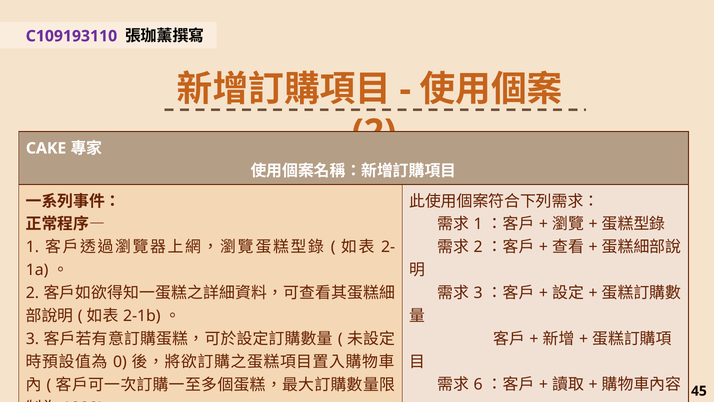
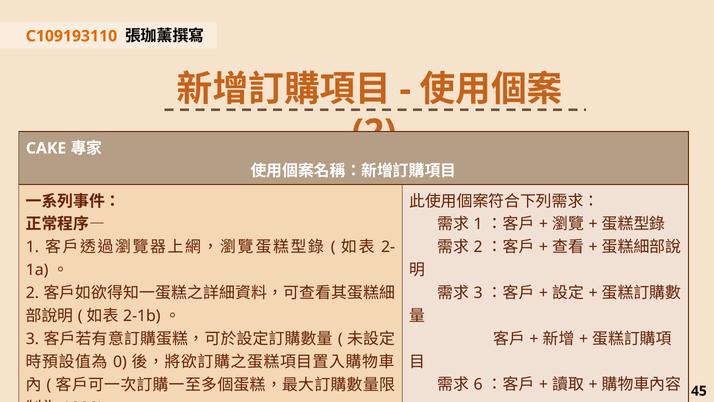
C109193110 colour: purple -> orange (71, 36)
